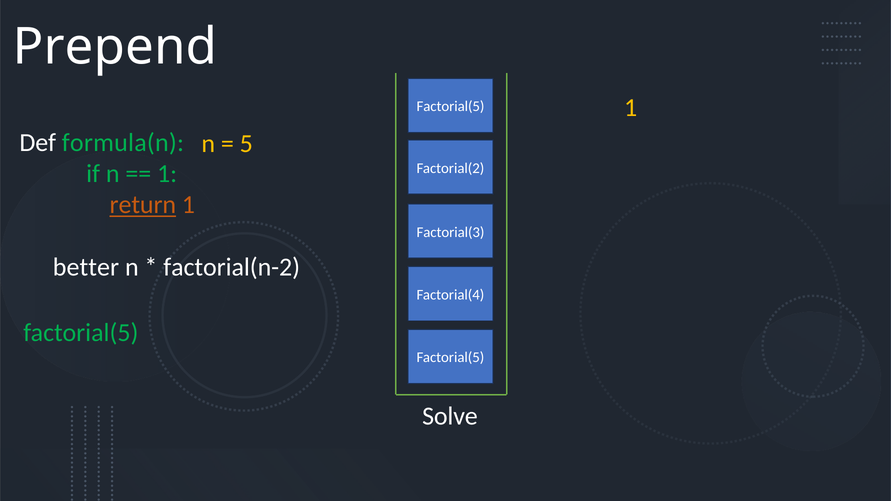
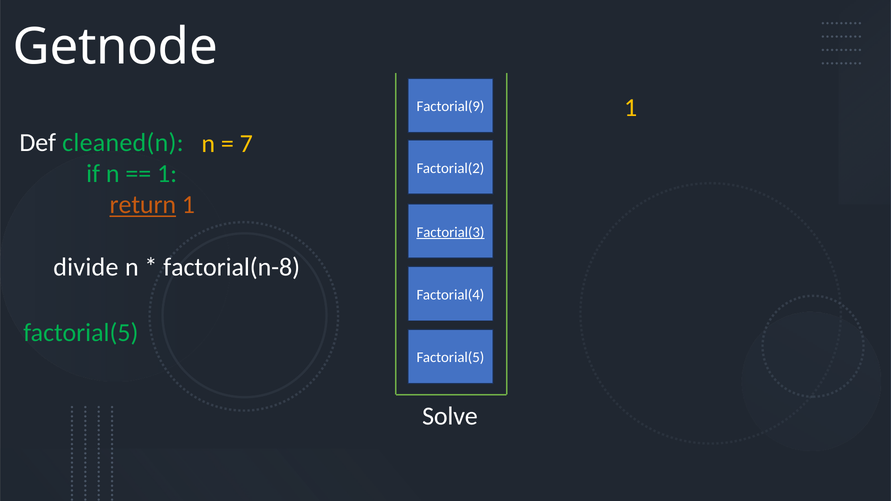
Prepend: Prepend -> Getnode (115, 47)
Factorial(5: Factorial(5 -> Factorial(9 (450, 107)
formula(n: formula(n -> cleaned(n (123, 143)
5: 5 -> 7 (246, 144)
Factorial(3 underline: none -> present (450, 232)
better: better -> divide (86, 267)
factorial(n-2: factorial(n-2 -> factorial(n-8 (232, 267)
